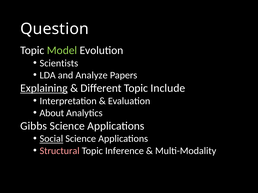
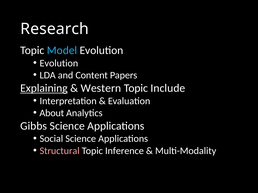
Question: Question -> Research (55, 29)
Model colour: light green -> light blue (62, 51)
Scientists: Scientists -> Evolution (59, 63)
Analyze: Analyze -> Content (92, 75)
Different: Different -> Western (101, 88)
Social underline: present -> none (51, 139)
